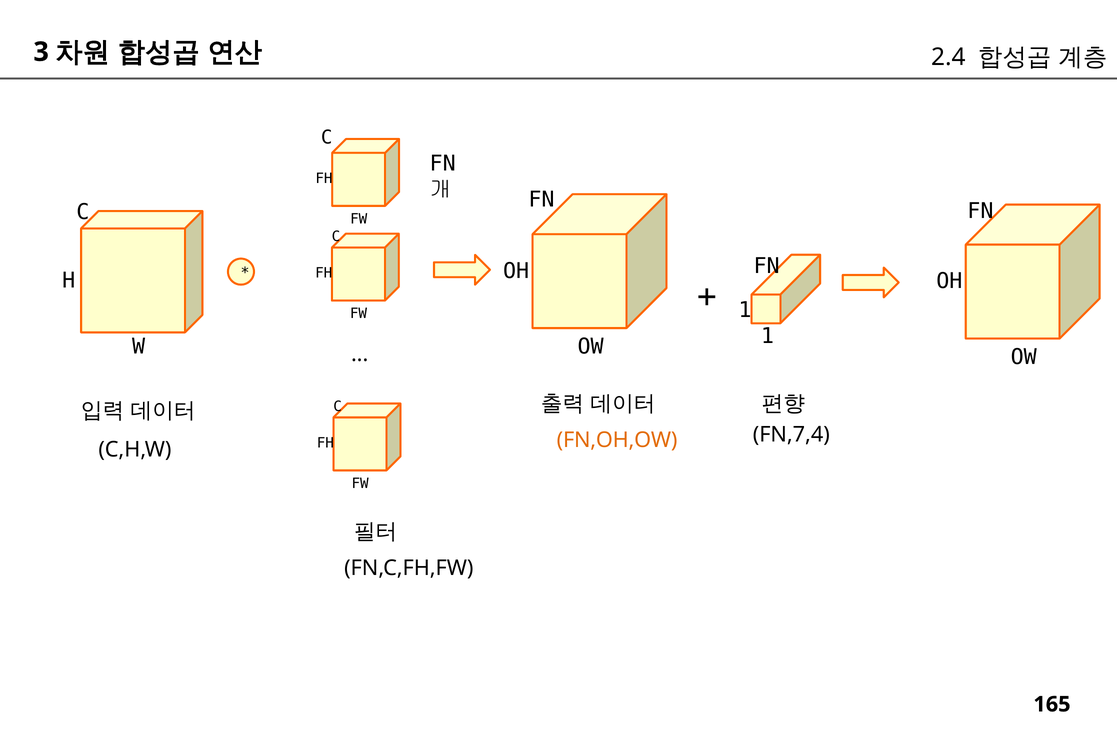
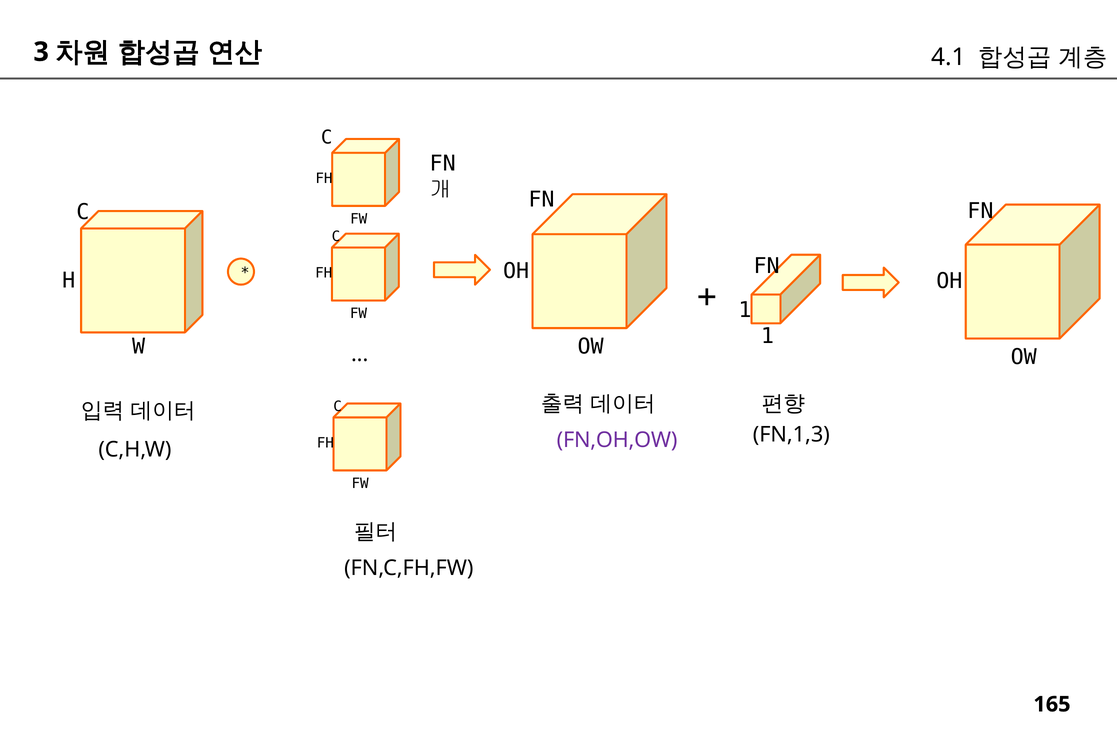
2.4: 2.4 -> 4.1 (949, 57)
FN,7,4: FN,7,4 -> FN,1,3 (791, 434)
FN,OH,OW colour: orange -> purple (617, 440)
